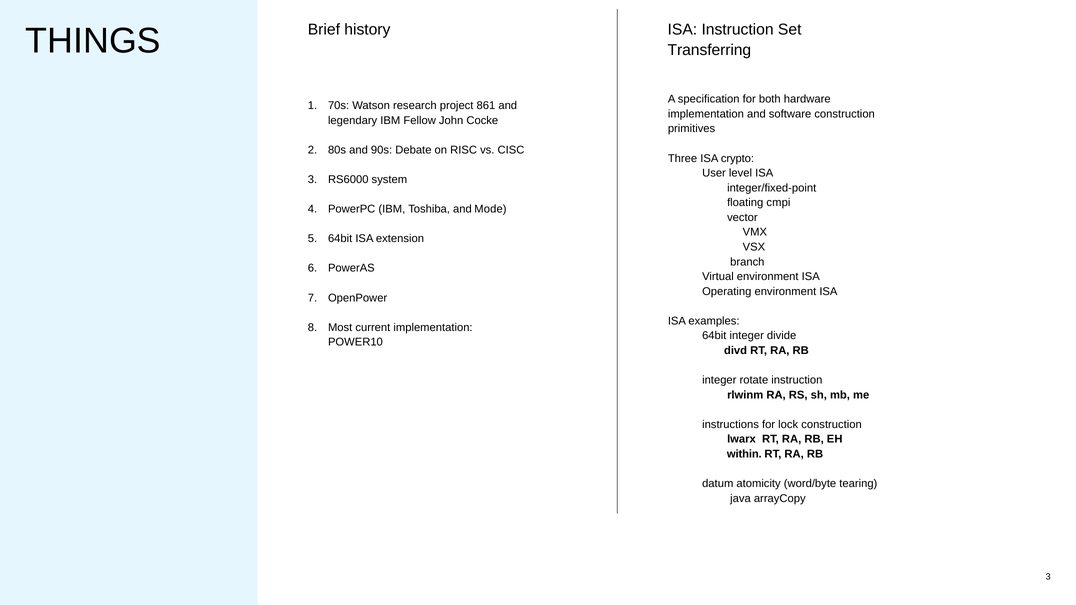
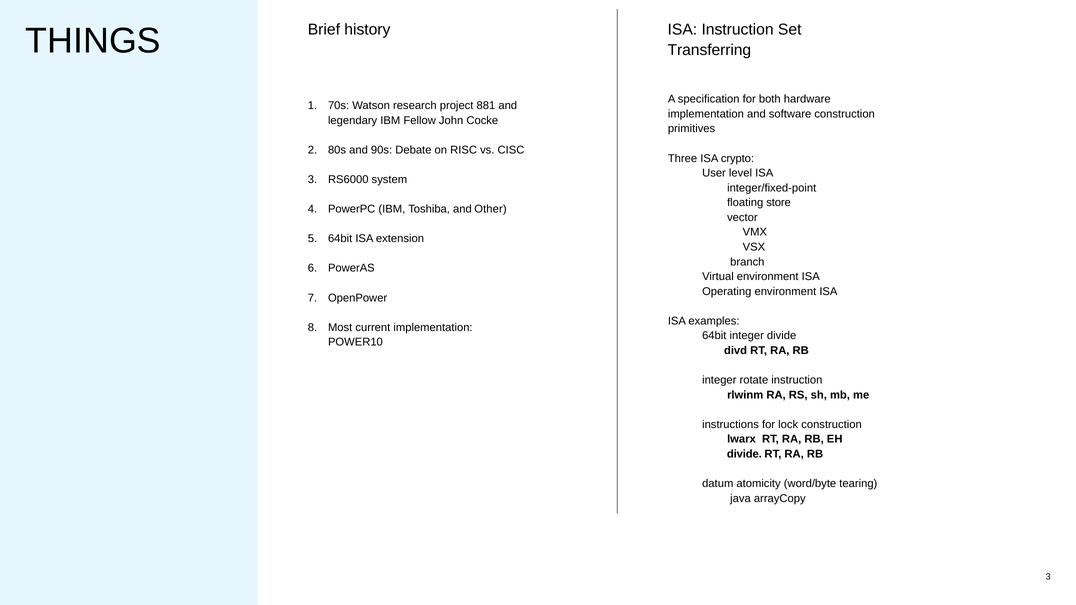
861: 861 -> 881 (486, 106)
cmpi: cmpi -> store (779, 203)
Mode: Mode -> Other (490, 209)
within: within -> divide (744, 454)
